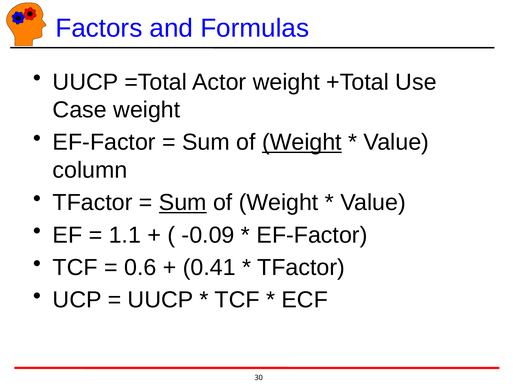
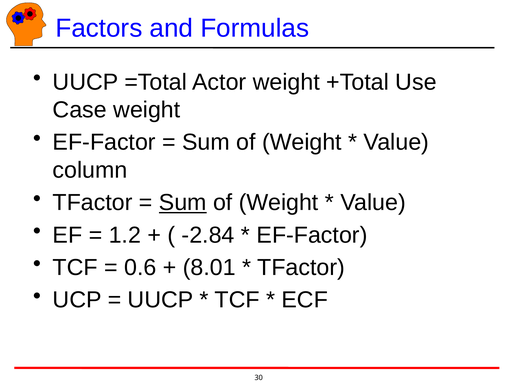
Weight underline: present -> none (302, 143)
1.1: 1.1 -> 1.2 (125, 235)
-0.09: -0.09 -> -2.84 (208, 235)
0.41: 0.41 -> 8.01 (209, 268)
